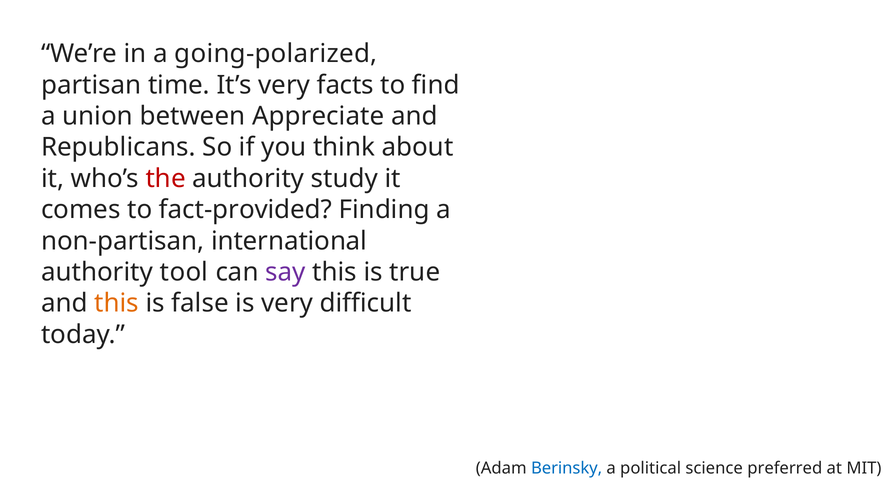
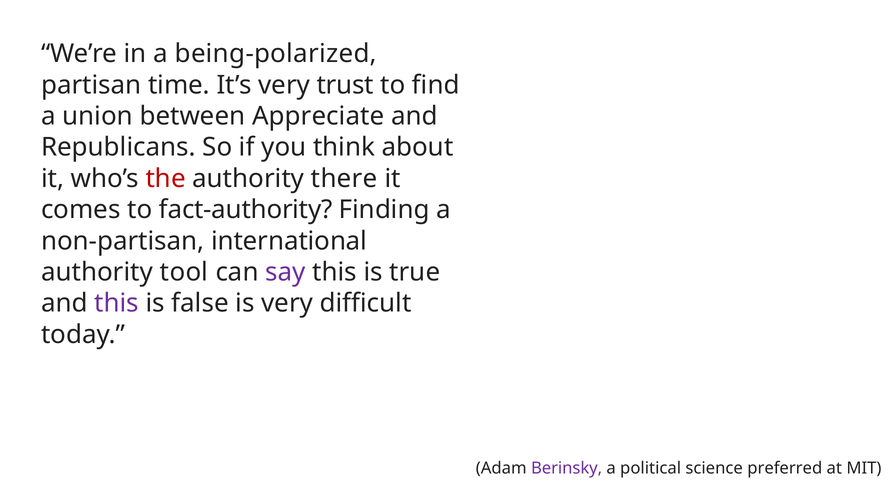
going-polarized: going-polarized -> being-polarized (276, 54)
facts: facts -> trust (345, 85)
study: study -> there (344, 179)
fact-provided: fact-provided -> fact-authority (246, 210)
this colour: orange -> purple (117, 303)
Berinsky colour: blue -> purple (567, 468)
